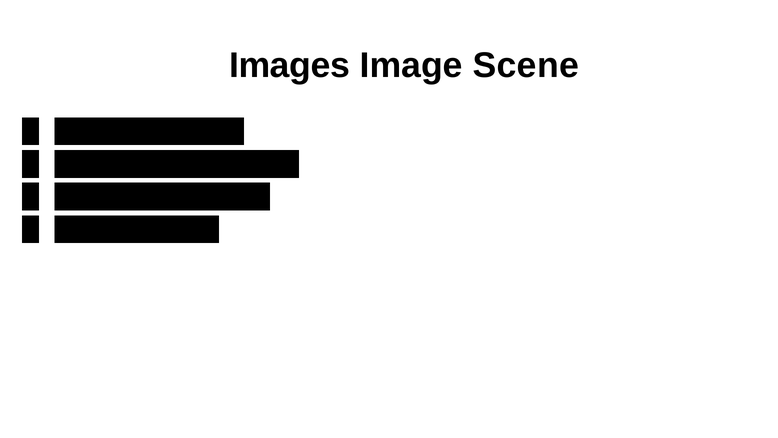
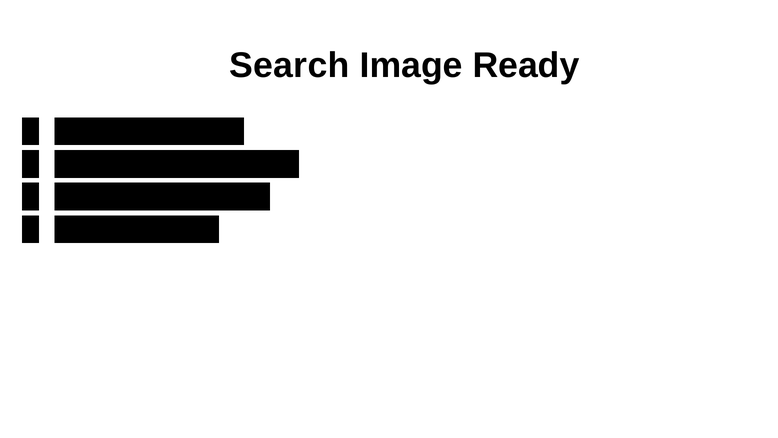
Images: Images -> Search (289, 65)
Image Scene: Scene -> Ready (526, 65)
